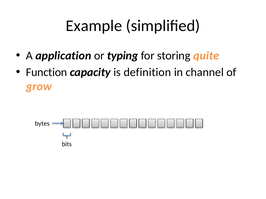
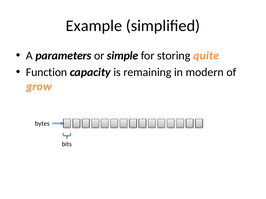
application: application -> parameters (63, 56)
typing: typing -> simple (123, 56)
definition: definition -> remaining (147, 72)
channel: channel -> modern (205, 72)
